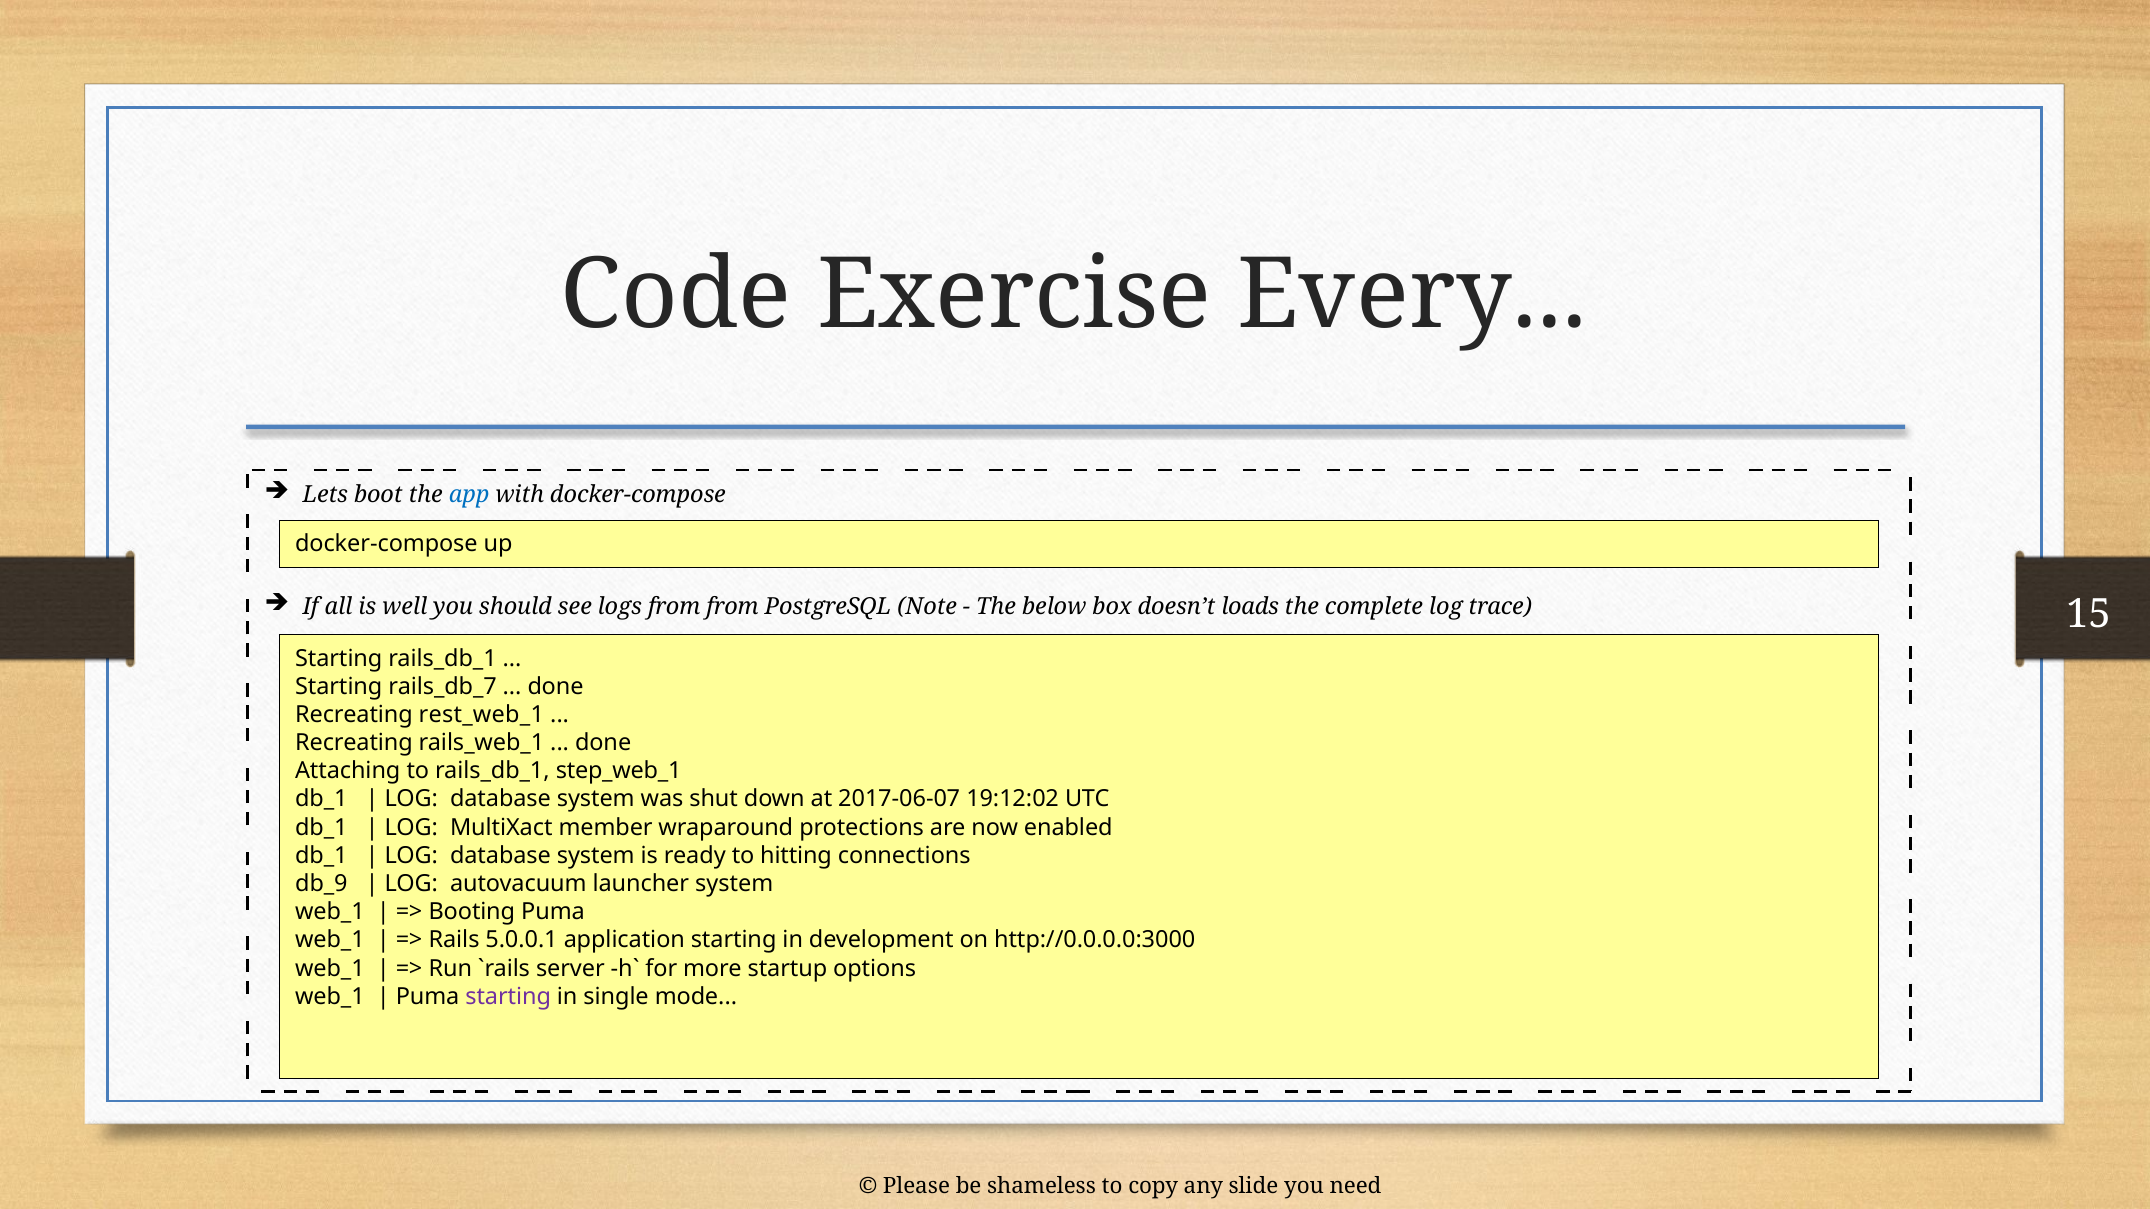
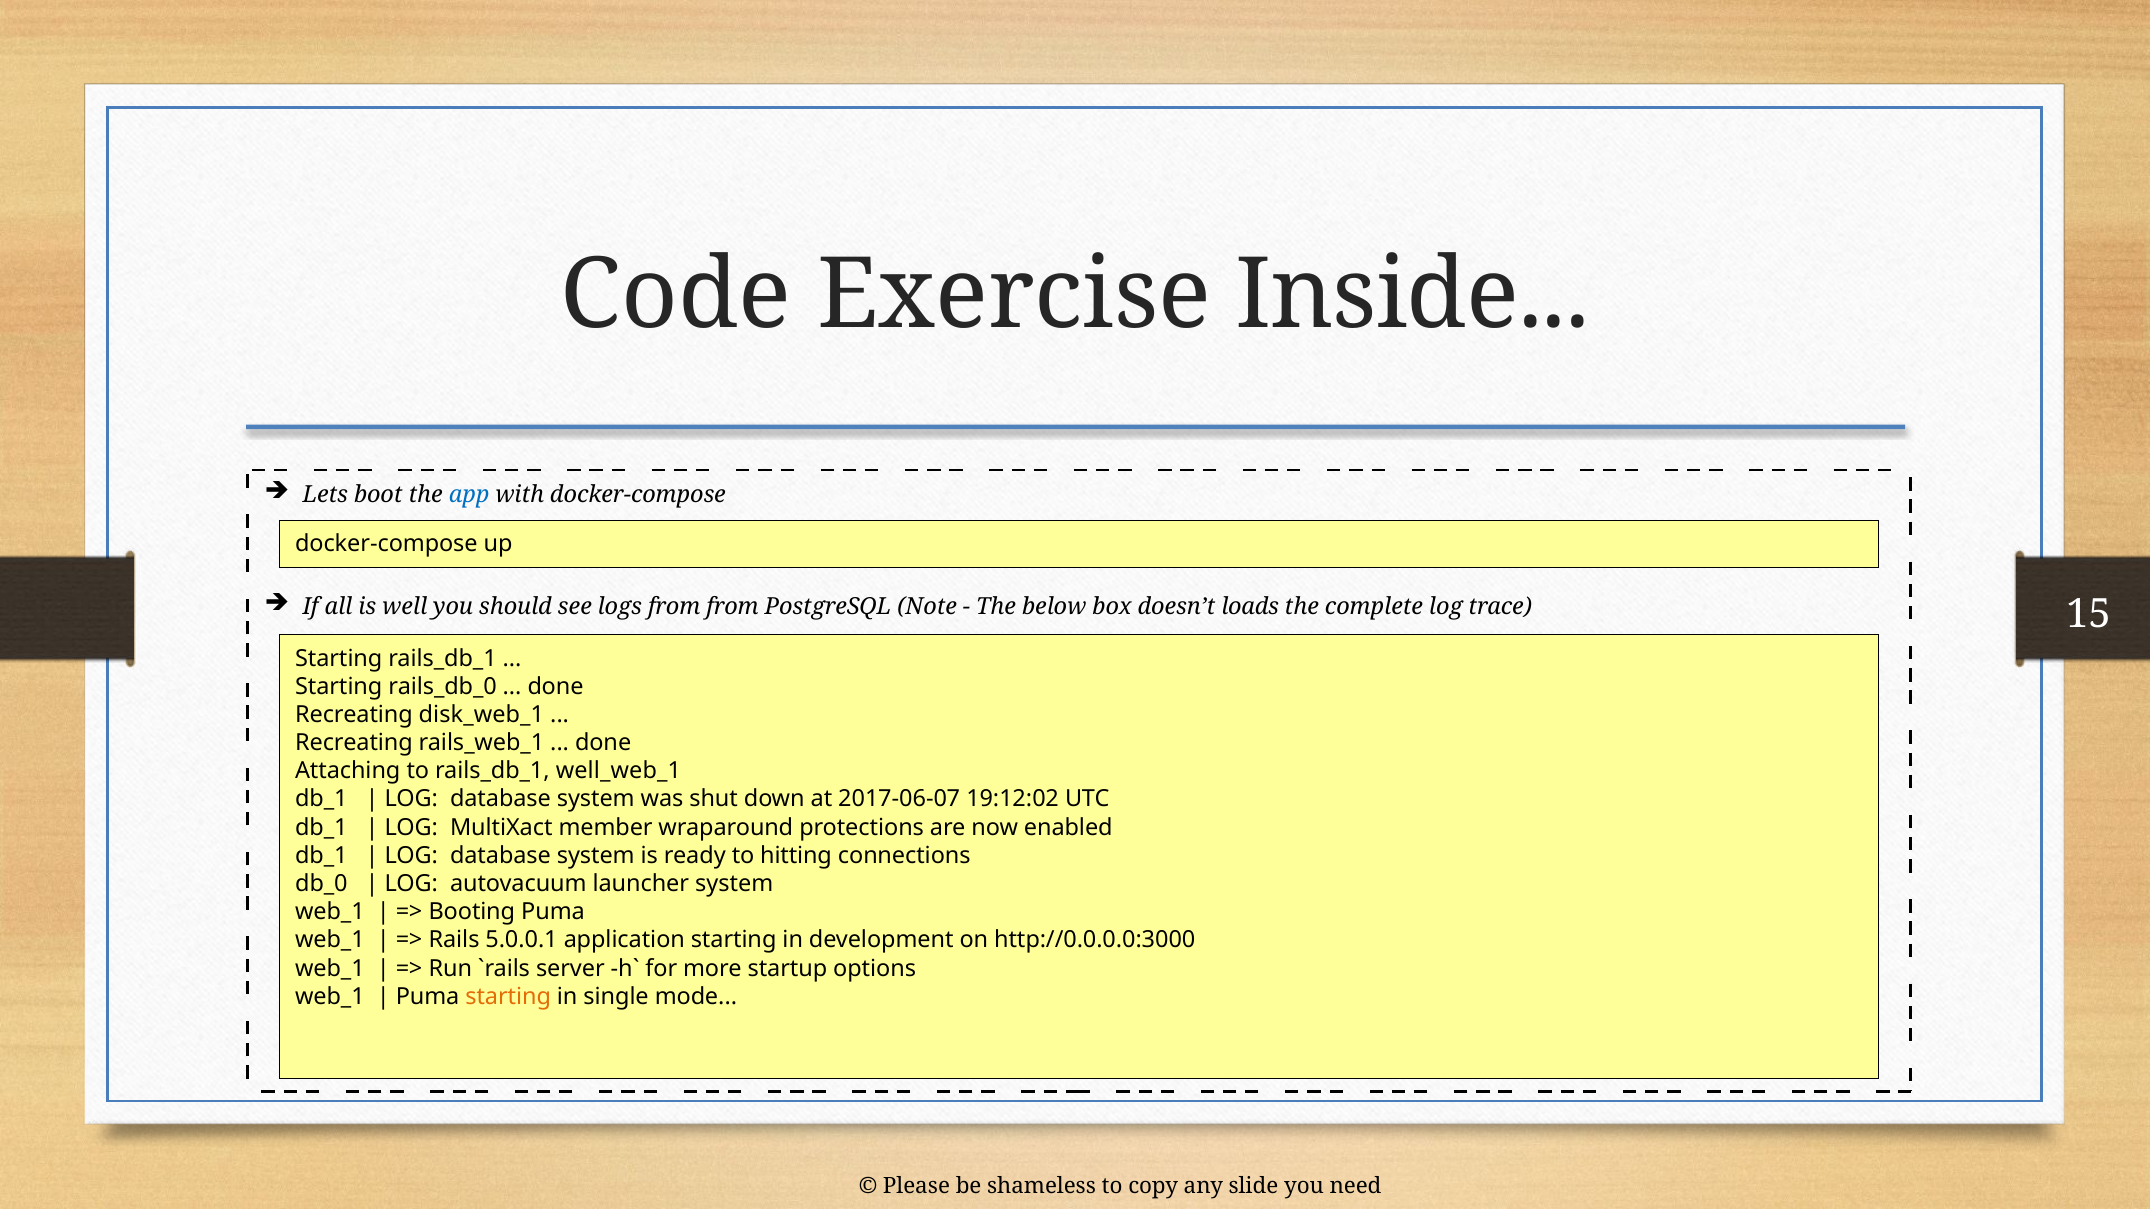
Every: Every -> Inside (1413, 295)
rails_db_7: rails_db_7 -> rails_db_0 (443, 687)
rest_web_1: rest_web_1 -> disk_web_1 (481, 715)
step_web_1: step_web_1 -> well_web_1 (618, 771)
db_9: db_9 -> db_0 (321, 884)
starting colour: purple -> orange (508, 997)
